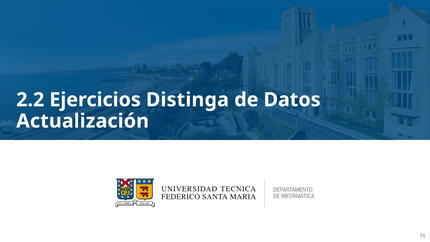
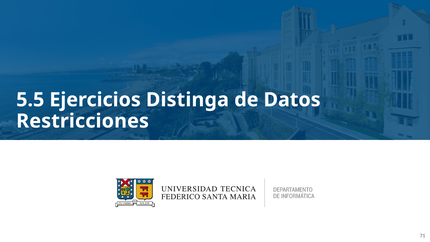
2.2: 2.2 -> 5.5 (30, 100)
Actualización: Actualización -> Restricciones (83, 121)
